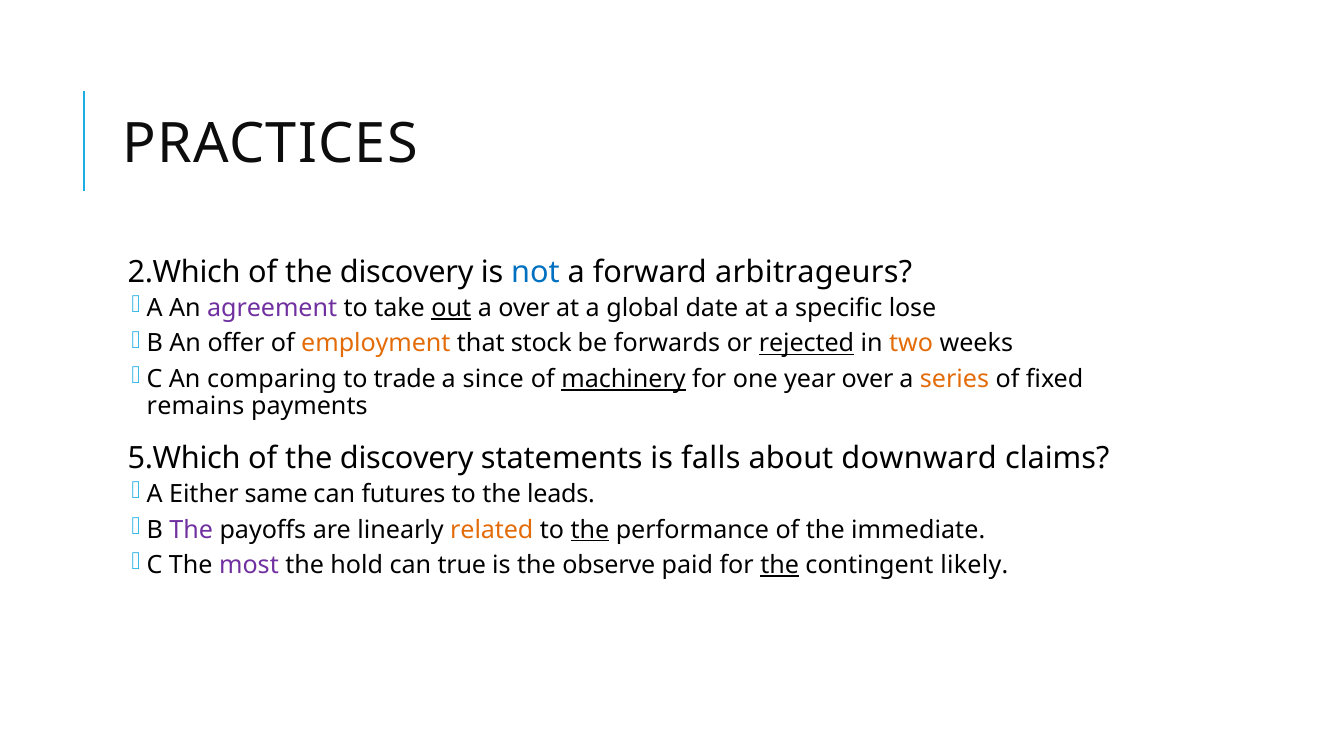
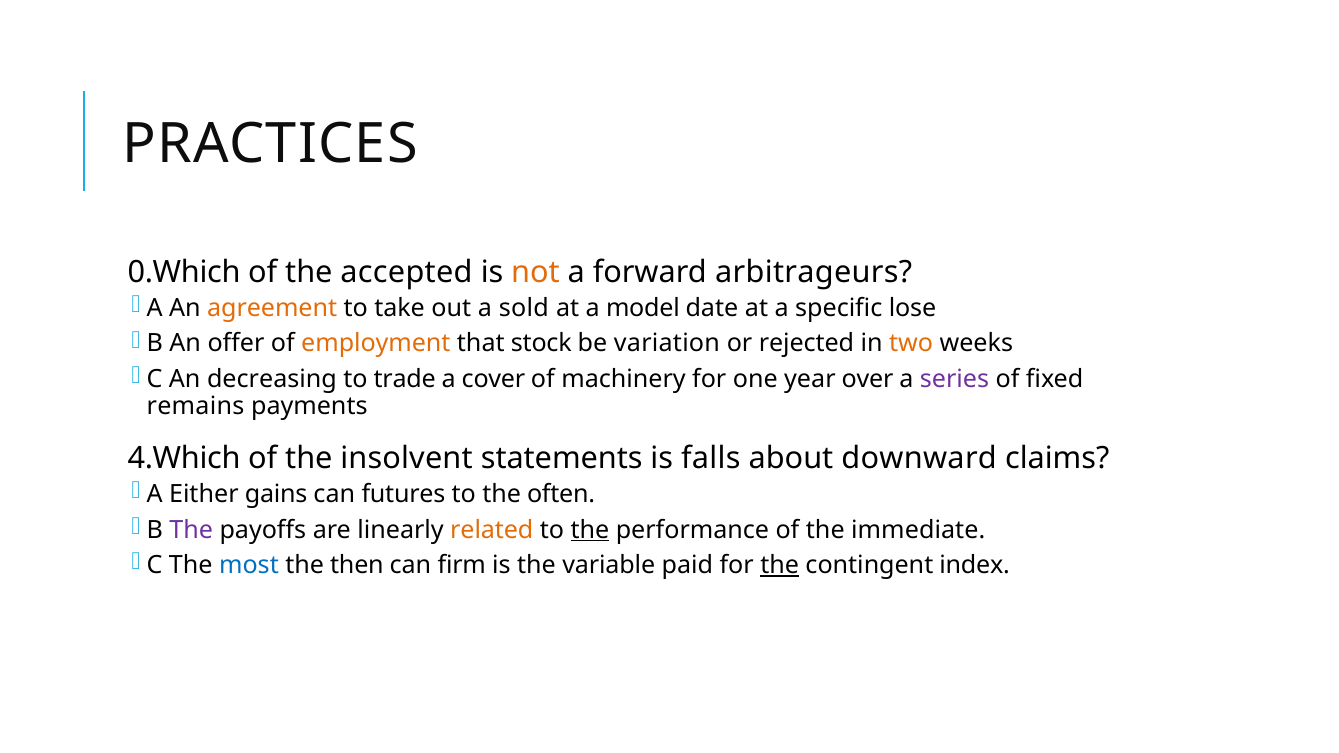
2.Which: 2.Which -> 0.Which (184, 272)
discovery: discovery -> accepted (406, 272)
not colour: blue -> orange (536, 272)
agreement colour: purple -> orange (272, 308)
out underline: present -> none (451, 308)
a over: over -> sold (524, 308)
global: global -> model (643, 308)
forwards: forwards -> variation (667, 344)
rejected underline: present -> none (807, 344)
comparing: comparing -> decreasing (272, 379)
since: since -> cover (493, 379)
machinery underline: present -> none (624, 379)
series colour: orange -> purple (955, 379)
5.Which: 5.Which -> 4.Which (184, 459)
discovery: discovery -> insolvent (406, 459)
same: same -> gains (276, 494)
leads: leads -> often (561, 494)
most colour: purple -> blue (249, 565)
hold: hold -> then (357, 565)
true: true -> firm (462, 565)
observe: observe -> variable (609, 565)
likely: likely -> index (975, 565)
